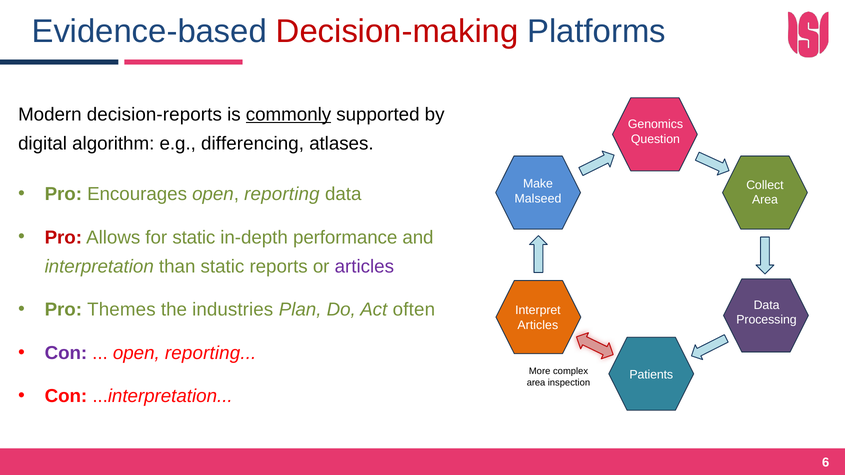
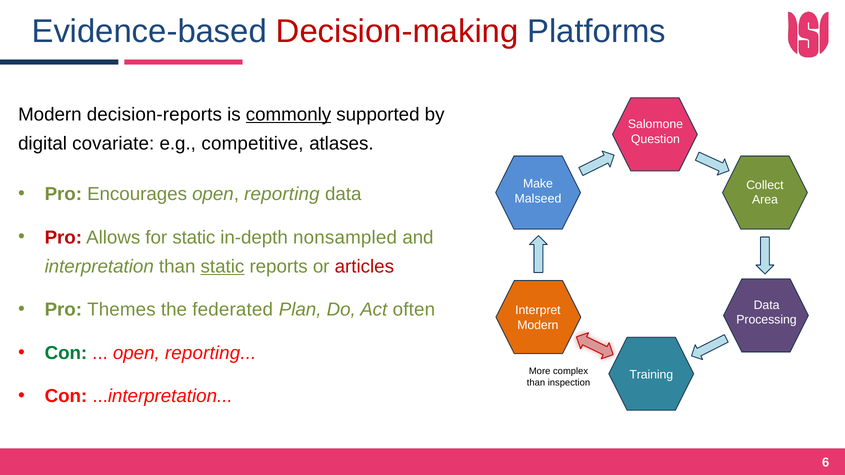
Genomics: Genomics -> Salomone (655, 124)
algorithm: algorithm -> covariate (113, 144)
differencing: differencing -> competitive (253, 144)
performance: performance -> nonsampled (345, 237)
static underline: none -> present (222, 267)
articles colour: purple -> red (364, 267)
industries: industries -> federated (233, 310)
Articles: Articles -> Modern (538, 325)
Con colour: purple -> green (66, 353)
Patients: Patients -> Training (651, 375)
area: area -> than (536, 383)
